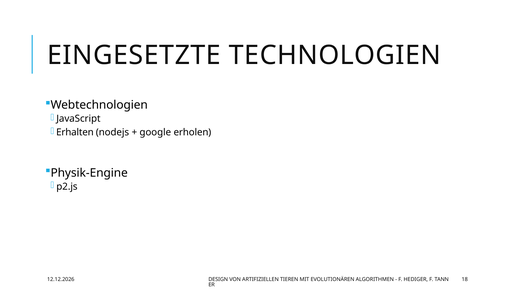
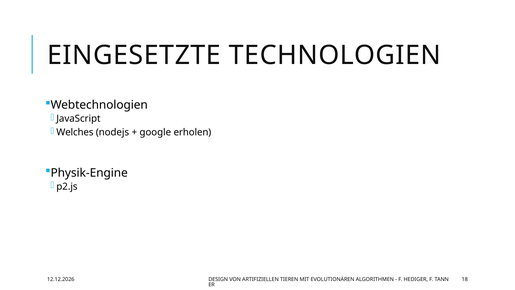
Erhalten: Erhalten -> Welches (75, 132)
